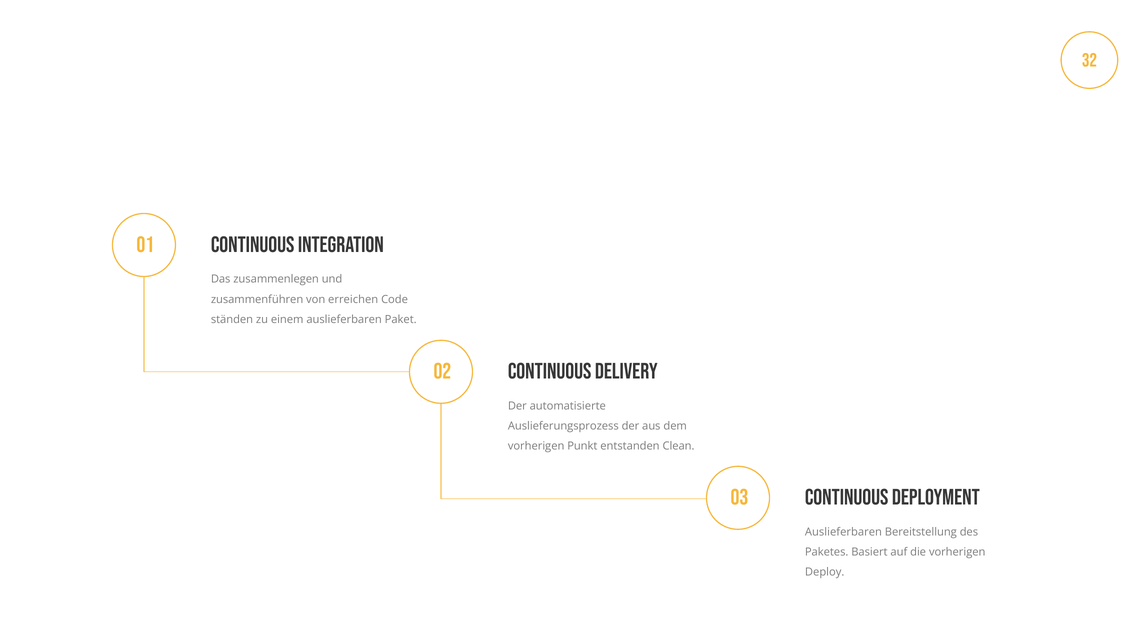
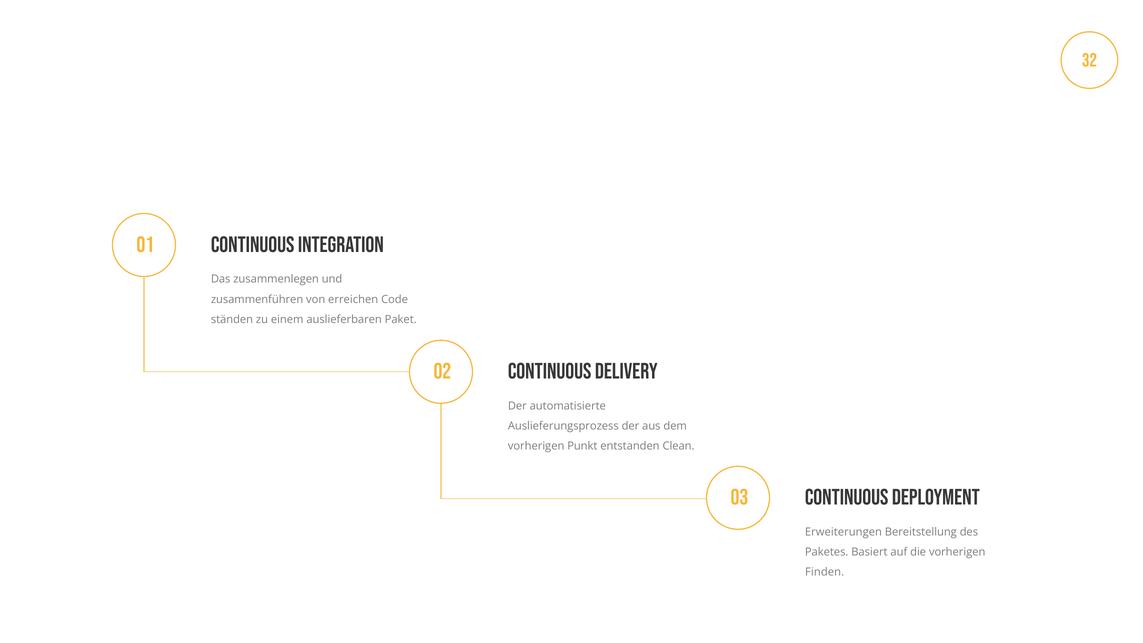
Auslieferbaren: Auslieferbaren -> Erweiterungen (843, 532)
Deploy: Deploy -> Finden (825, 572)
